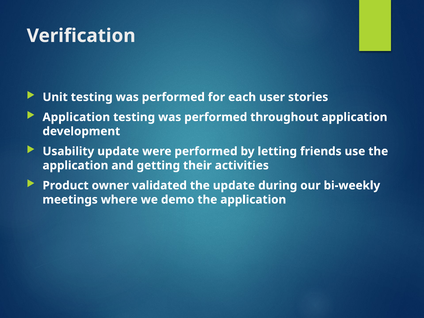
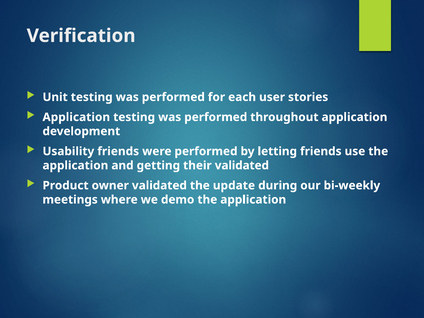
Usability update: update -> friends (118, 151)
their activities: activities -> validated (242, 165)
